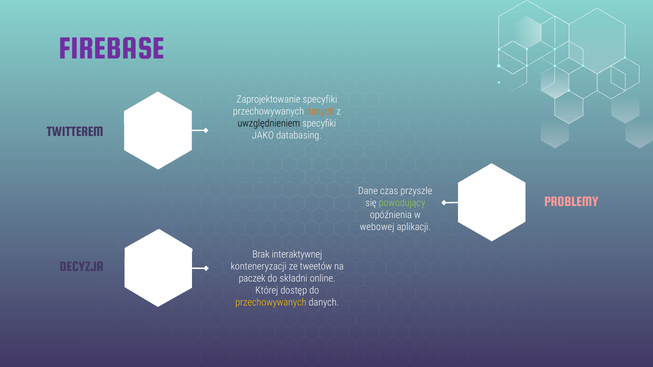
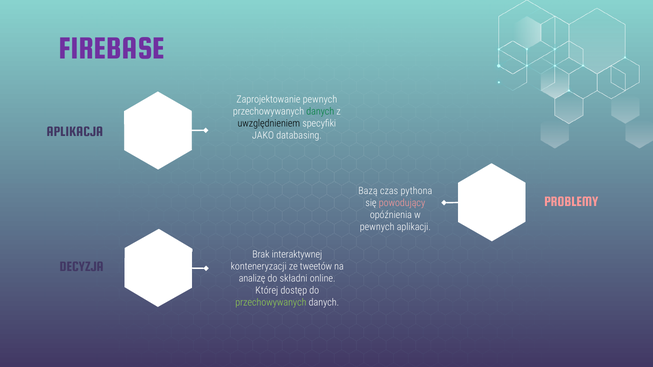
Zaprojektowanie specyfiki: specyfiki -> pewnych (320, 100)
danych colour: orange -> green (320, 111)
TWITTEREM: TWITTEREM -> APLIKACJA (75, 131)
Dane: Dane -> Bazą (368, 191)
przyszłe: przyszłe -> pythona (416, 191)
powodujący colour: light green -> pink (402, 203)
webowej: webowej -> pewnych (377, 227)
paczek: paczek -> analizę (252, 279)
przechowywanych colour: yellow -> light green (271, 303)
